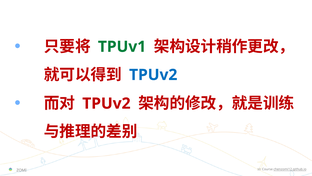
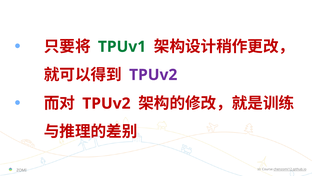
TPUv2 colour: blue -> purple (153, 75)
